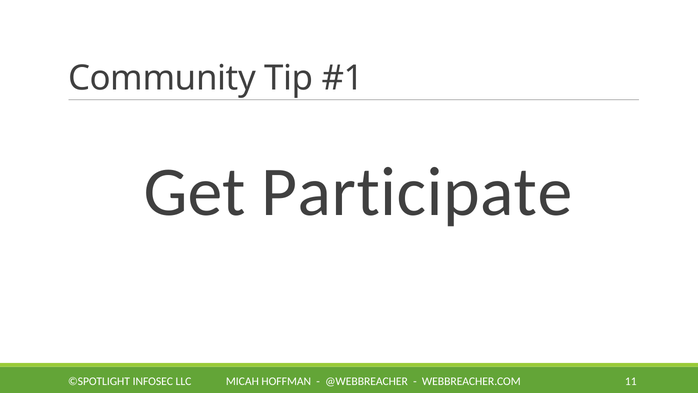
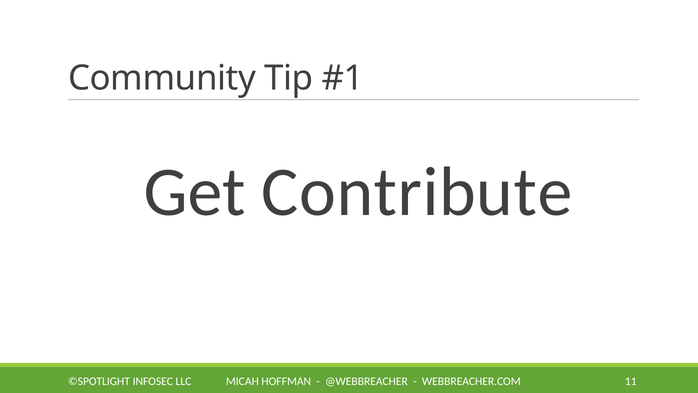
Participate: Participate -> Contribute (417, 192)
